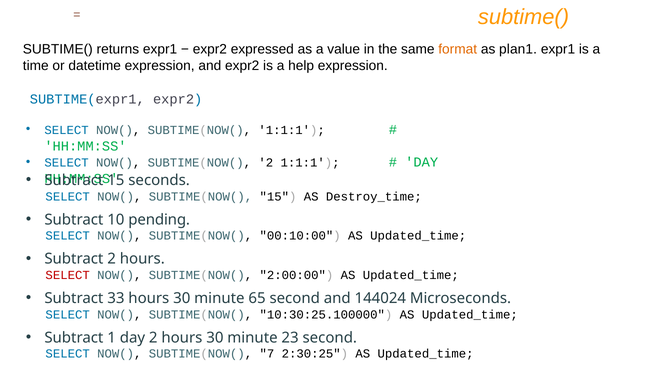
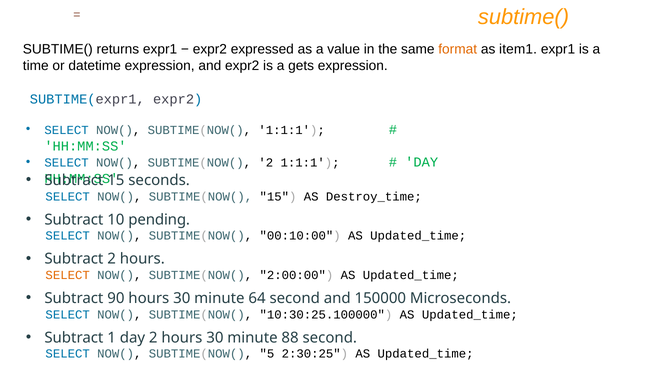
plan1: plan1 -> item1 (518, 49)
help: help -> gets (301, 66)
SELECT colour: red -> orange (68, 275)
33: 33 -> 90 (116, 298)
65: 65 -> 64 (257, 298)
144024: 144024 -> 150000 (380, 298)
23: 23 -> 88 (290, 338)
7: 7 -> 5 (267, 354)
